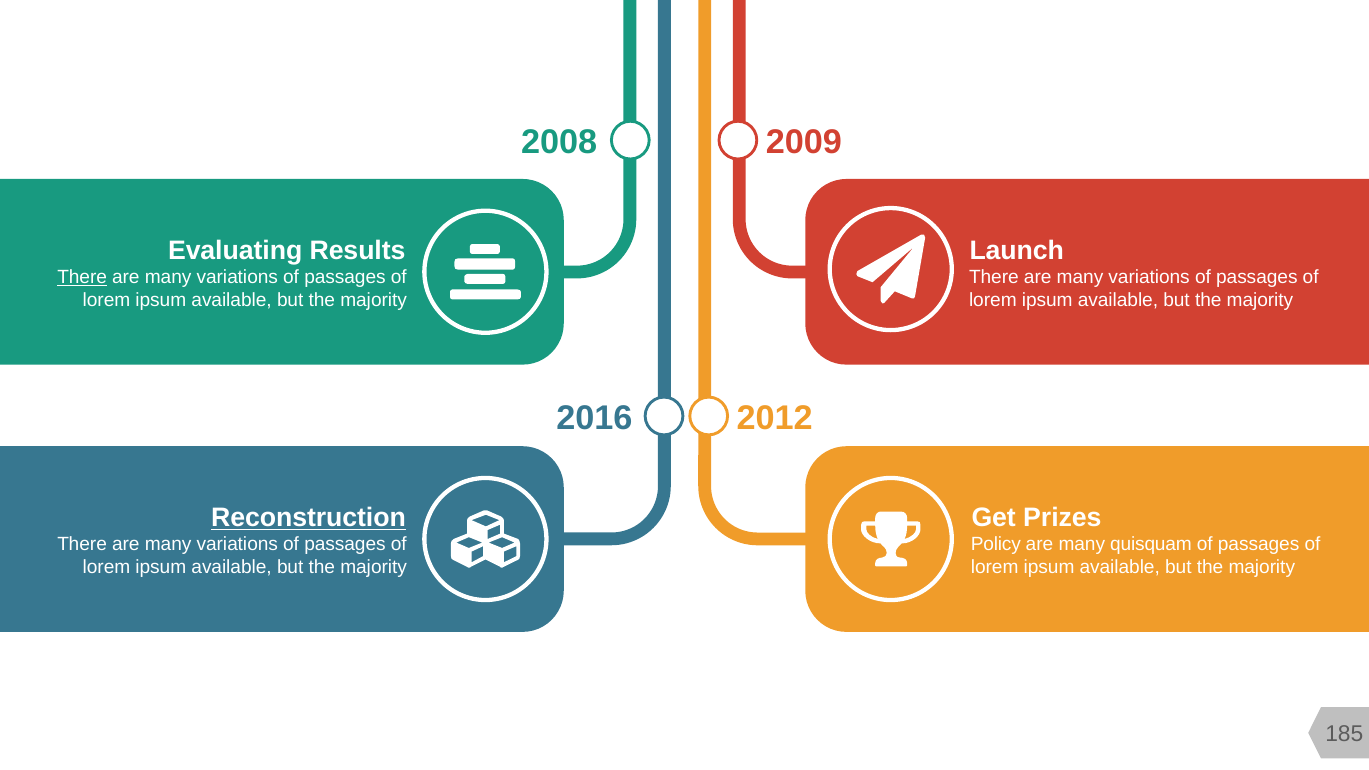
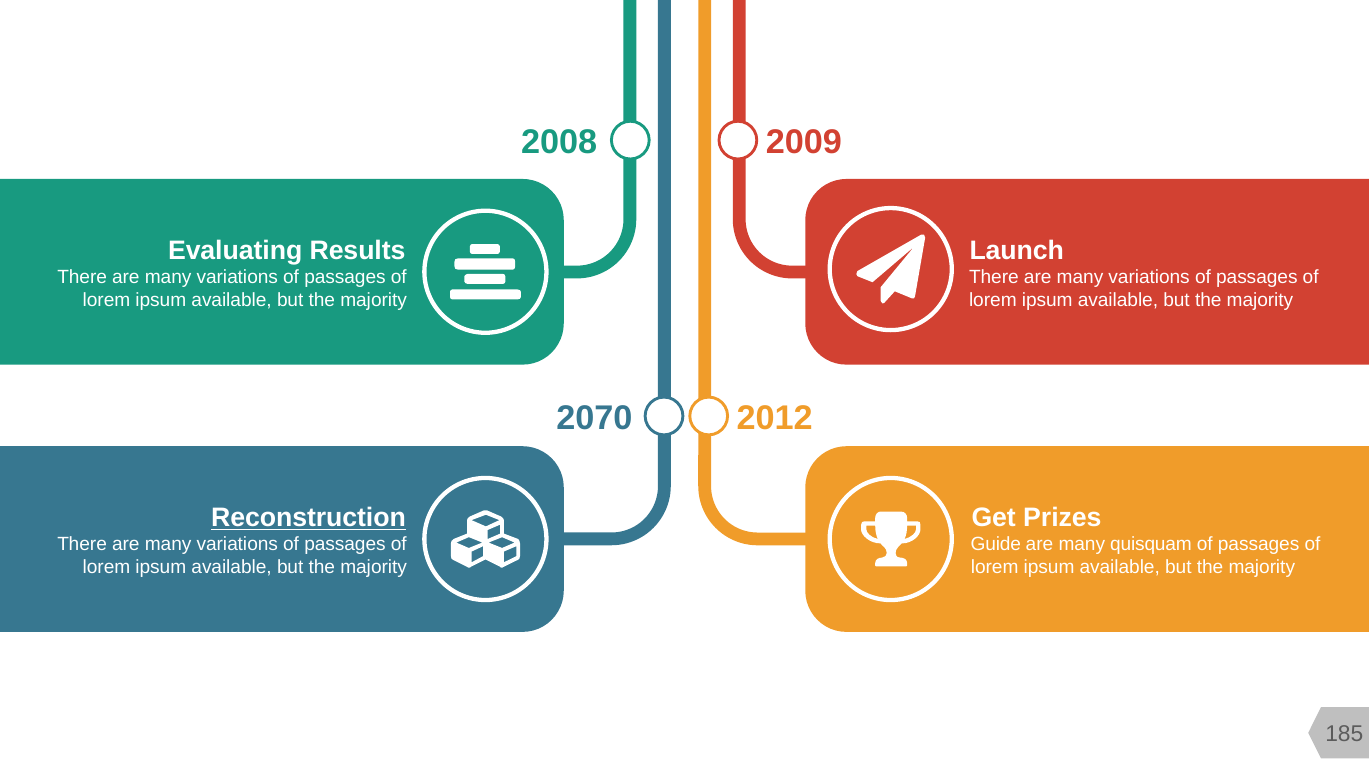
There underline: present -> none (82, 277)
2016: 2016 -> 2070 (594, 419)
Policy: Policy -> Guide (996, 545)
